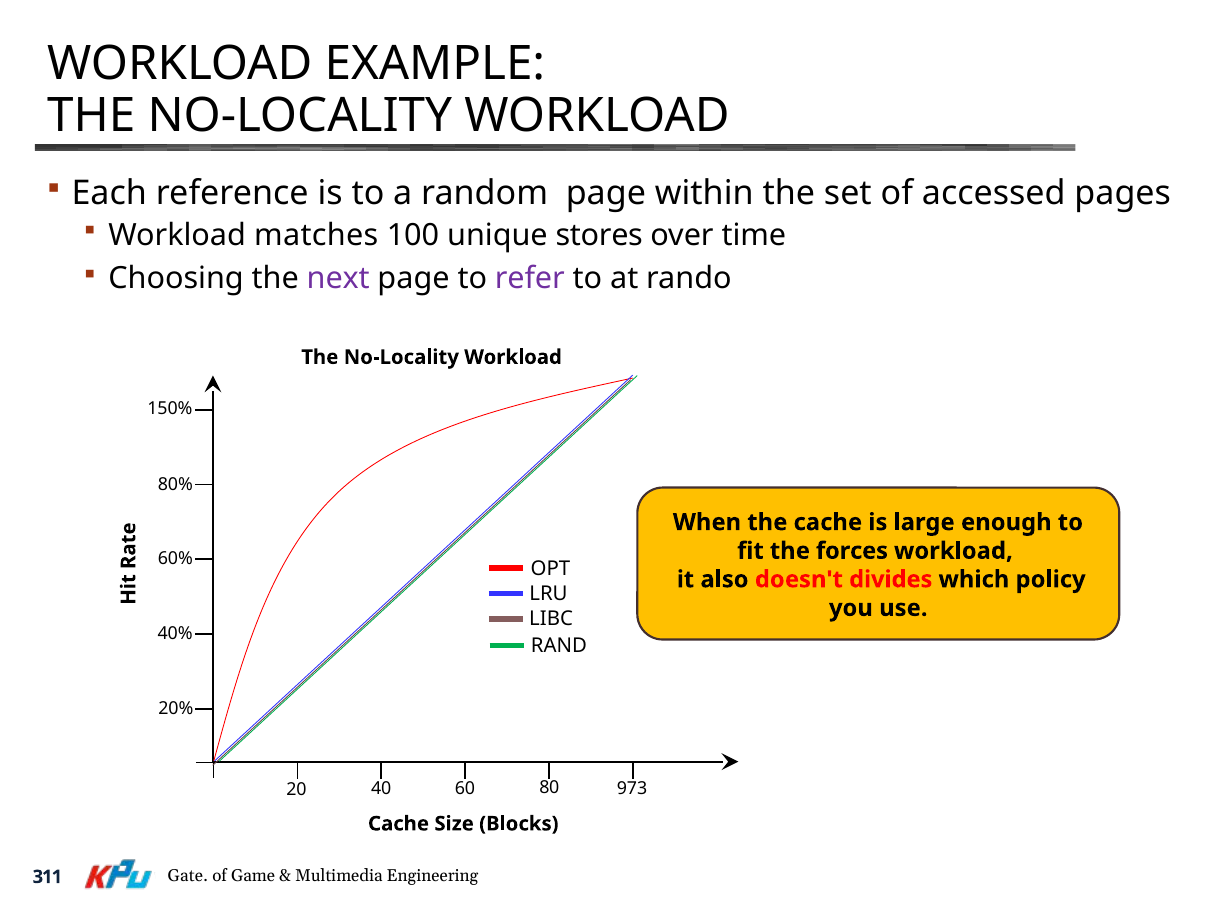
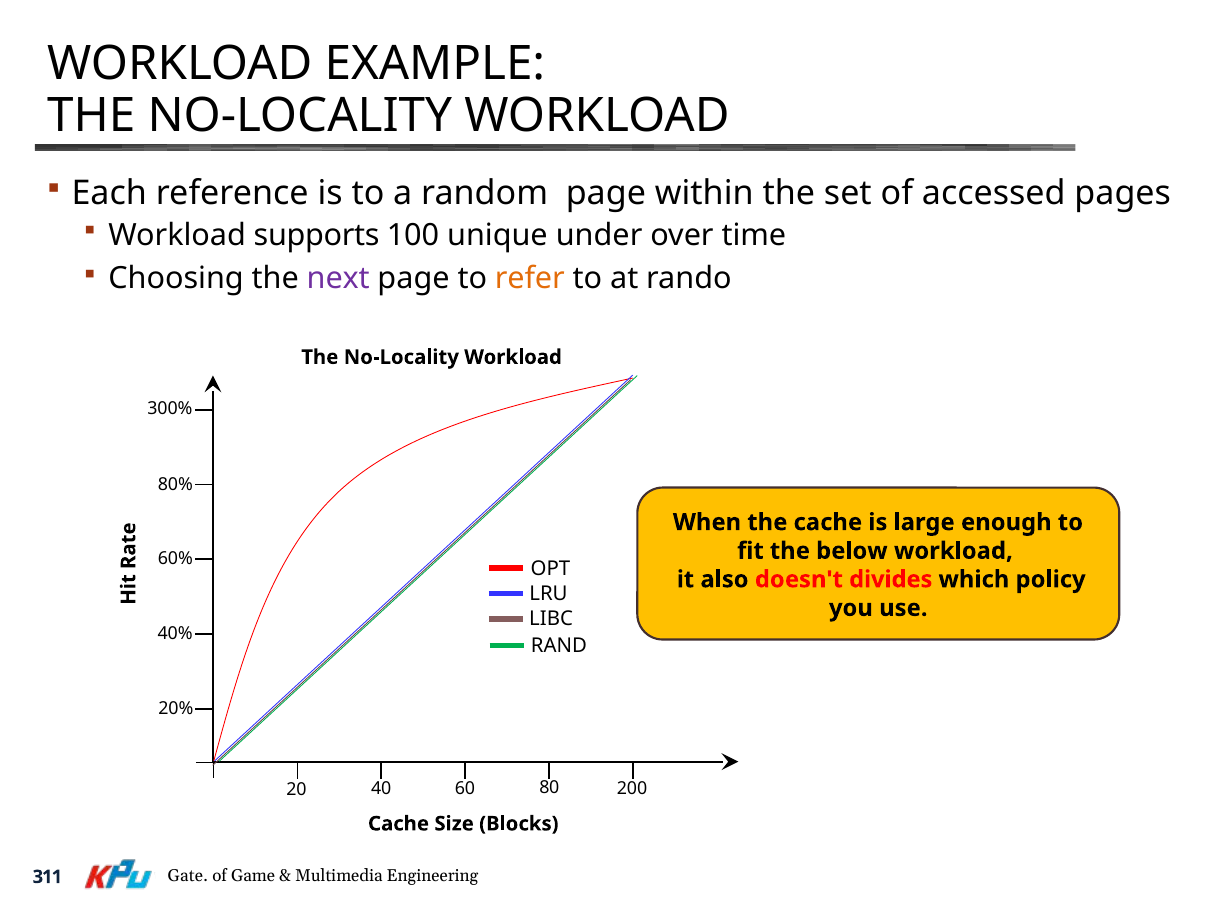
matches: matches -> supports (317, 235)
stores: stores -> under (599, 235)
refer colour: purple -> orange (530, 279)
150%: 150% -> 300% (170, 408)
forces: forces -> below (852, 551)
973: 973 -> 200 (632, 789)
